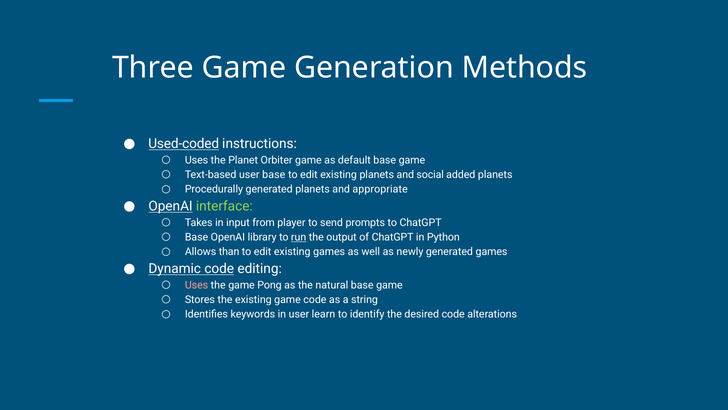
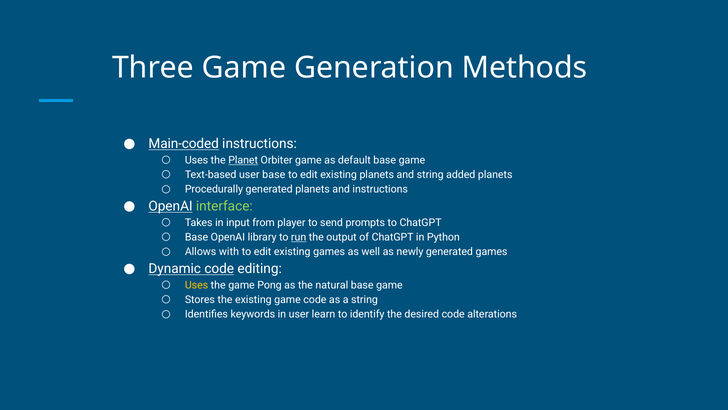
Used-coded: Used-coded -> Main-coded (184, 144)
Planet underline: none -> present (243, 160)
and social: social -> string (430, 174)
and appropriate: appropriate -> instructions (380, 189)
than: than -> with (229, 251)
Uses colour: pink -> yellow (197, 285)
